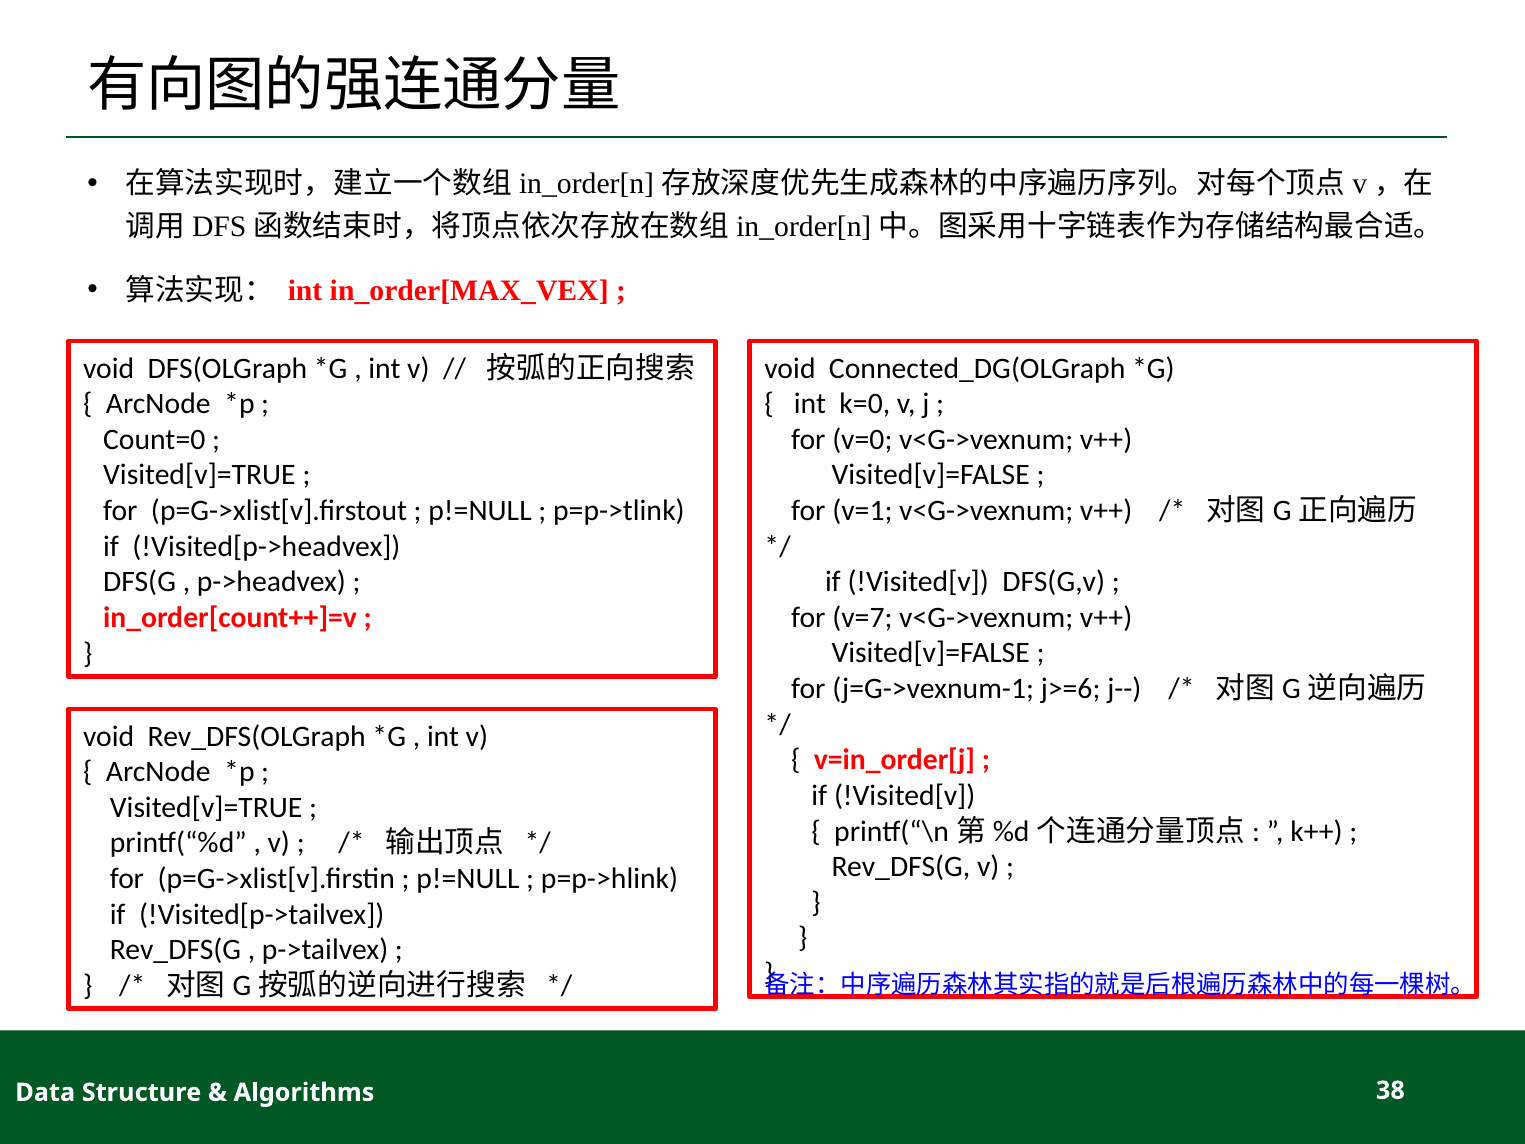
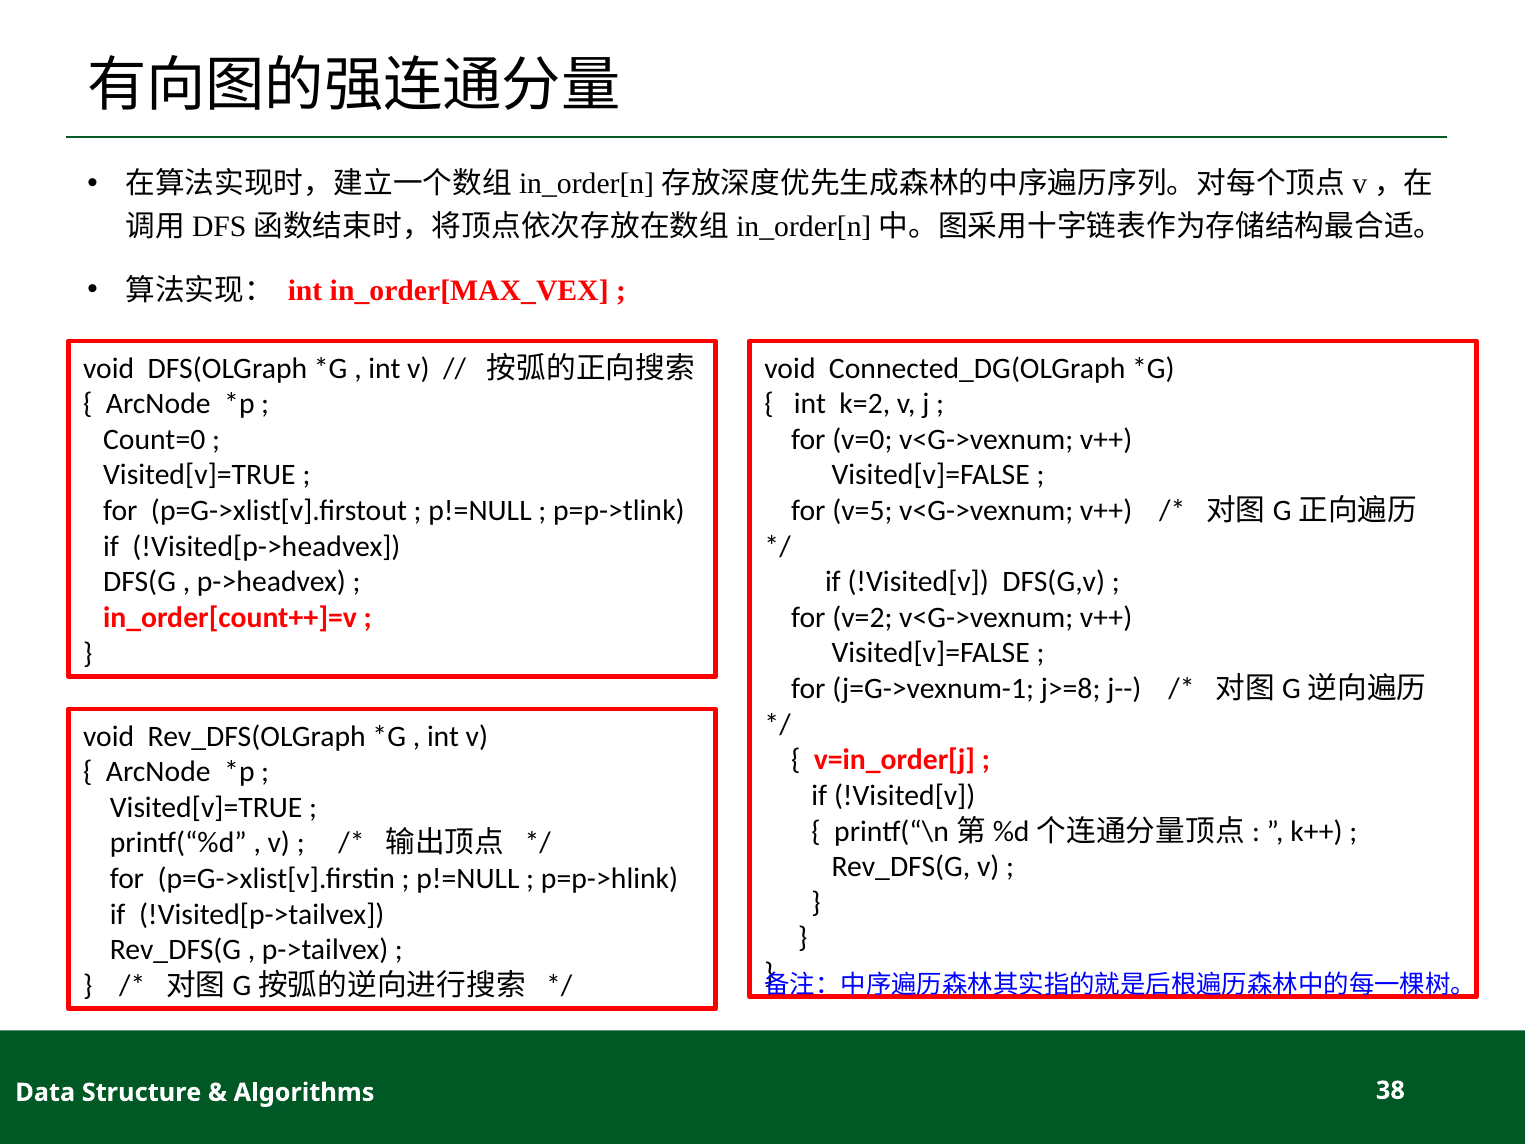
k=0: k=0 -> k=2 (865, 404)
v=1: v=1 -> v=5 (862, 511)
v=7: v=7 -> v=2 (862, 617)
j>=6: j>=6 -> j>=8 (1071, 689)
